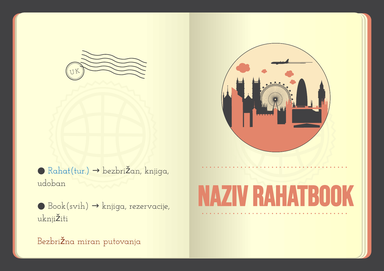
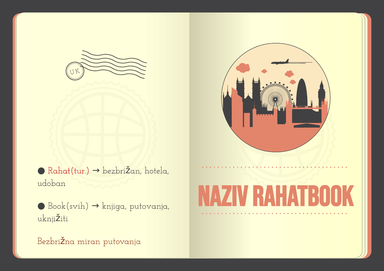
Rahat(tur colour: blue -> red (69, 170)
knjiga: knjiga -> hotela (157, 170)
knjiga rezervacije: rezervacije -> putovanja (150, 205)
